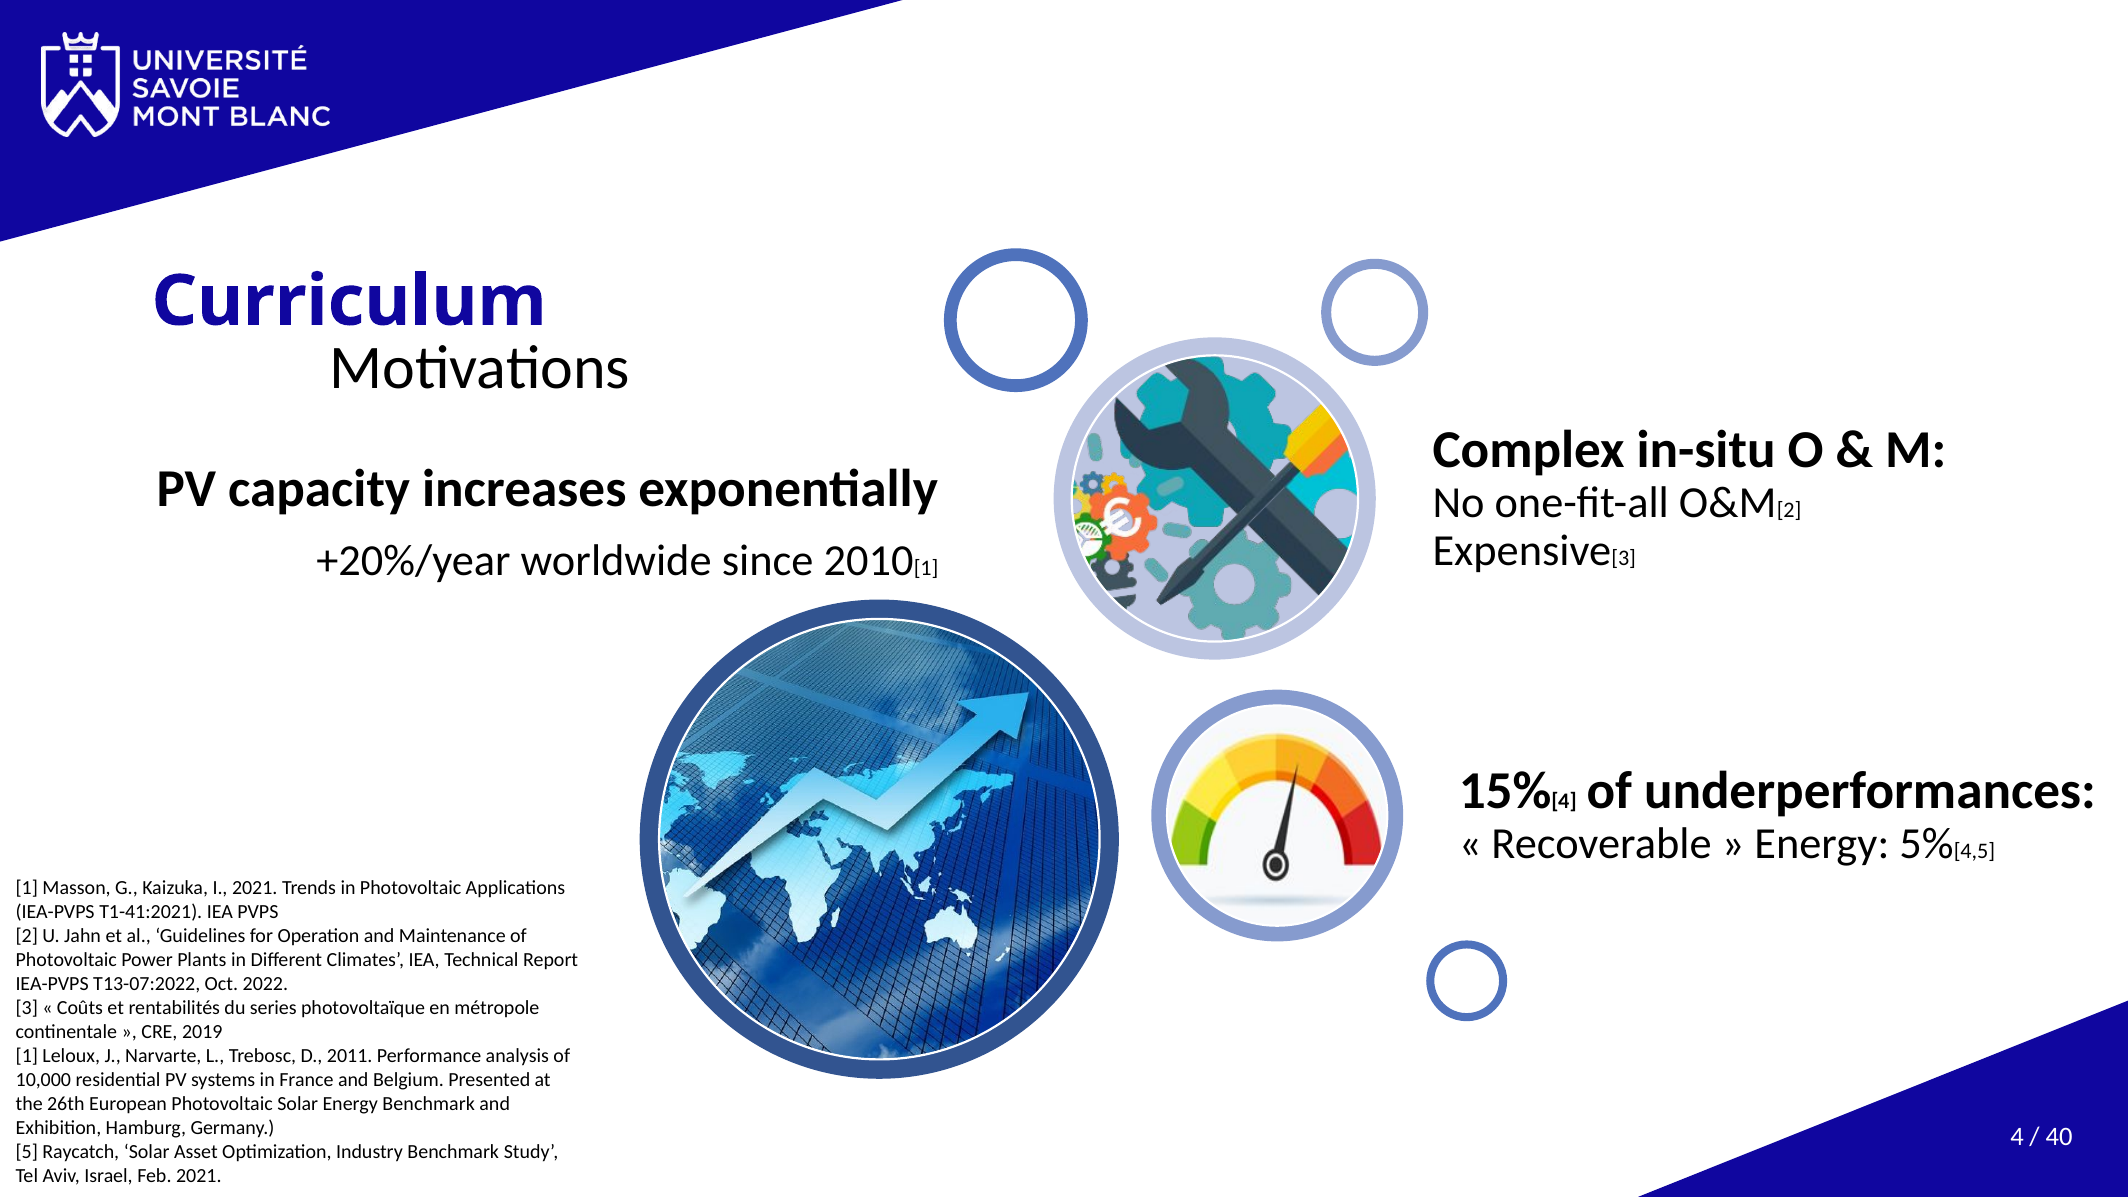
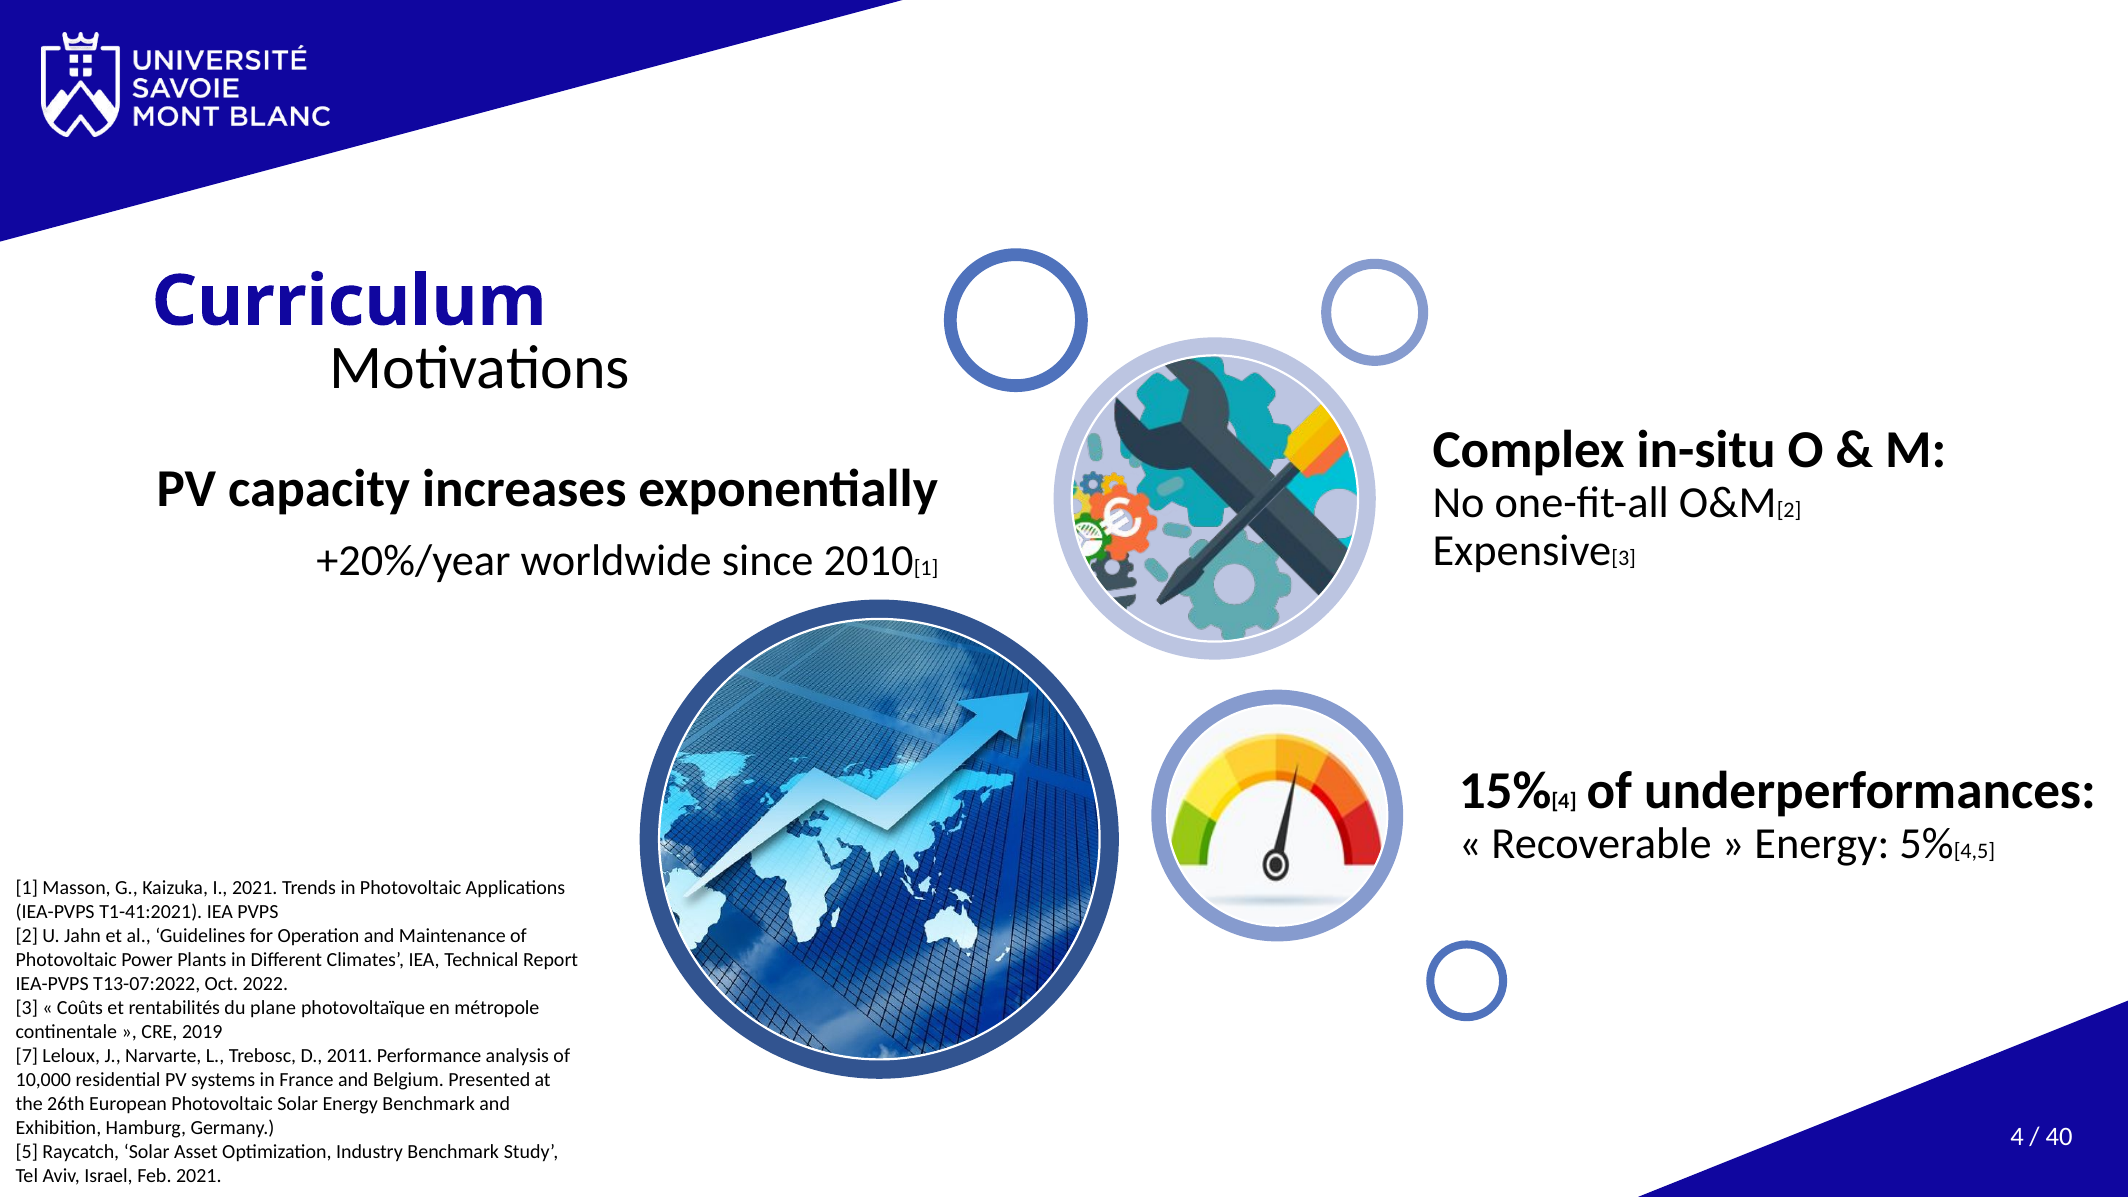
series: series -> plane (273, 1008)
1: 1 -> 7 (27, 1056)
